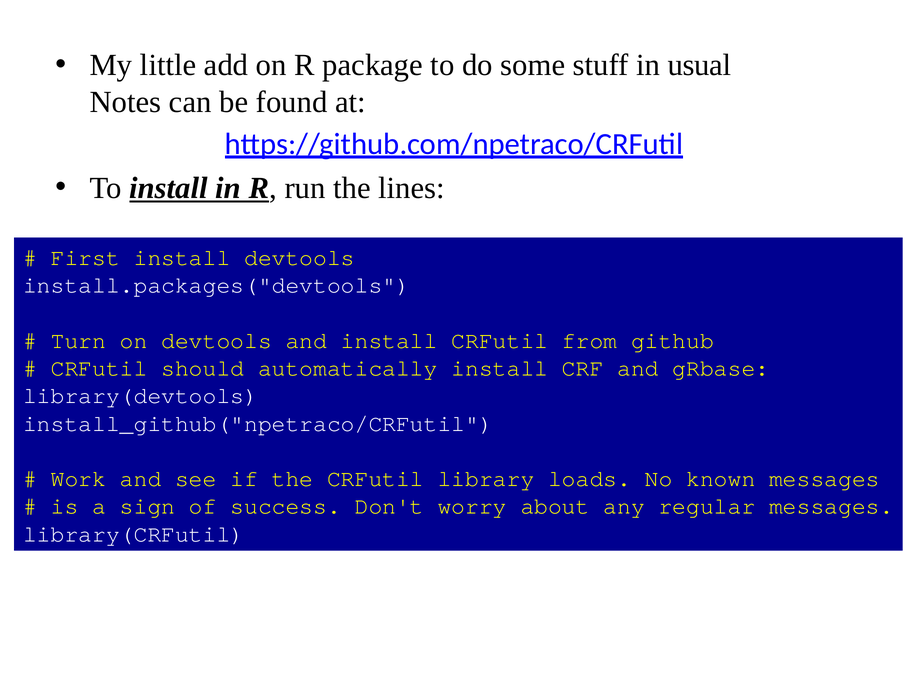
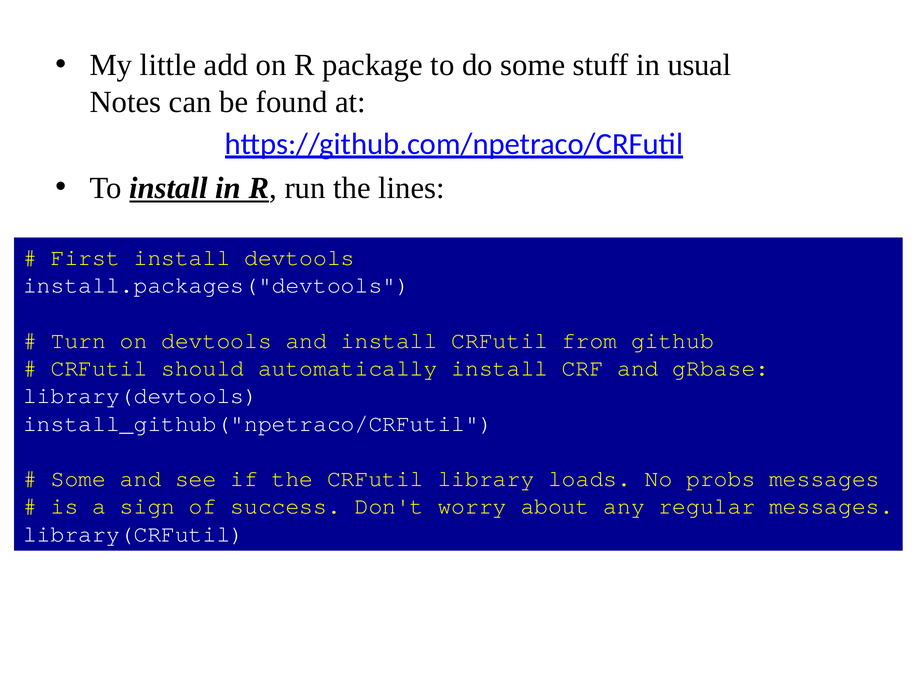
Work: Work -> Some (78, 479)
known: known -> probs (721, 479)
